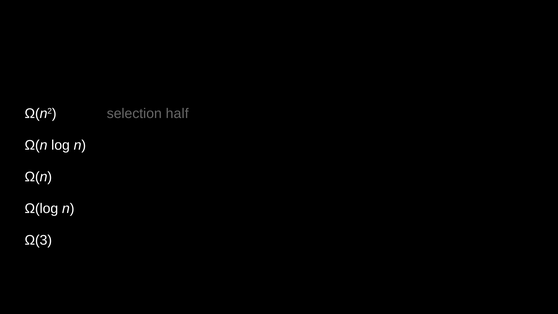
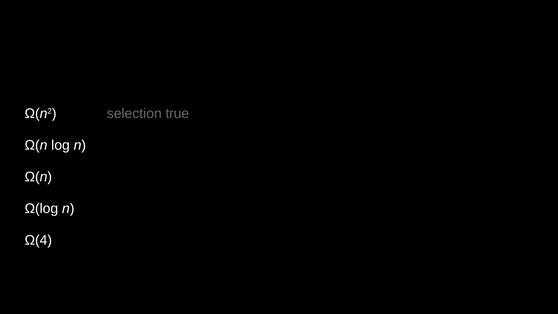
half: half -> true (177, 113)
Ω(3: Ω(3 -> Ω(4 (38, 240)
